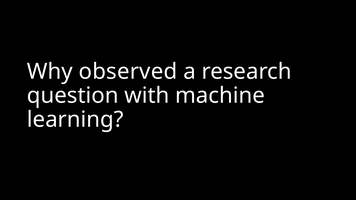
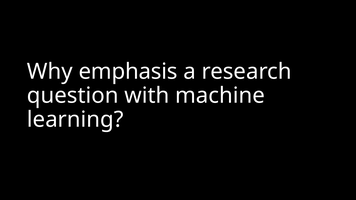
observed: observed -> emphasis (128, 72)
